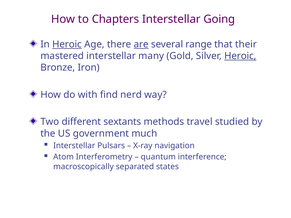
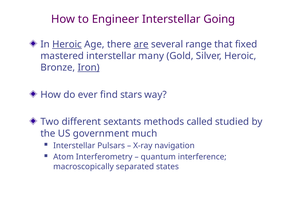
Chapters: Chapters -> Engineer (115, 19)
their: their -> fixed (246, 44)
Heroic underline: present -> none (240, 56)
Iron underline: none -> present (89, 68)
with: with -> ever (88, 95)
nerd: nerd -> stars (131, 95)
travel: travel -> called (200, 122)
